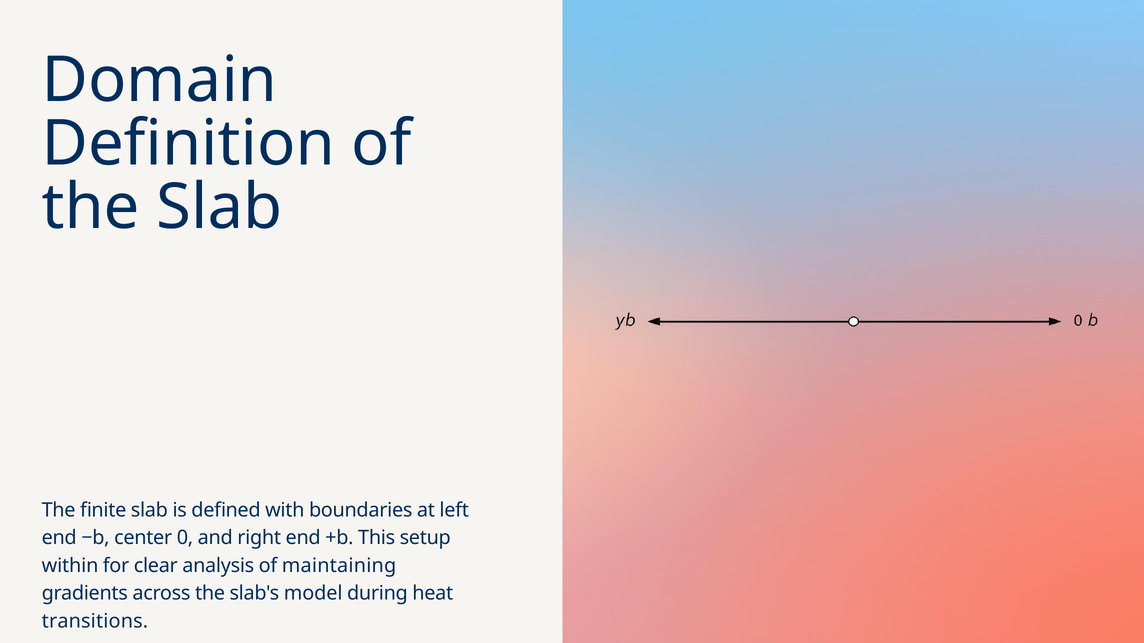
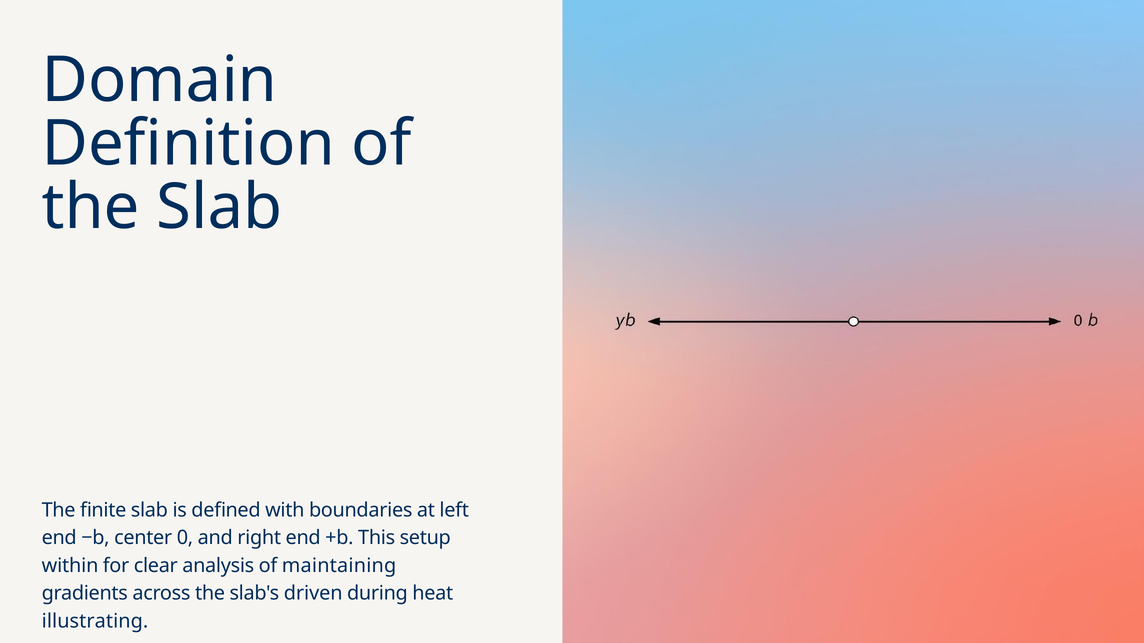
model: model -> driven (313, 594)
transitions: transitions -> illustrating (95, 622)
